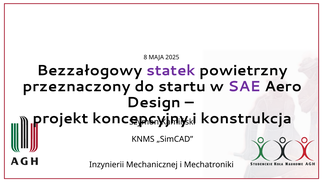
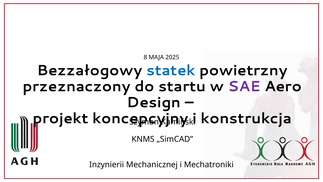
statek colour: purple -> blue (171, 70)
